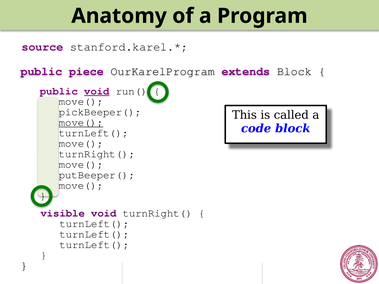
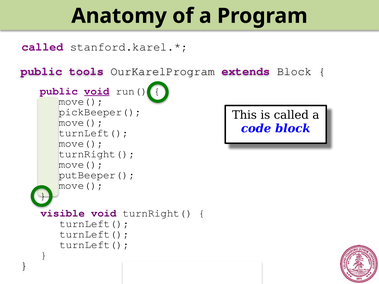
source: source -> called (42, 47)
piece: piece -> tools (86, 71)
move( underline: present -> none (81, 123)
